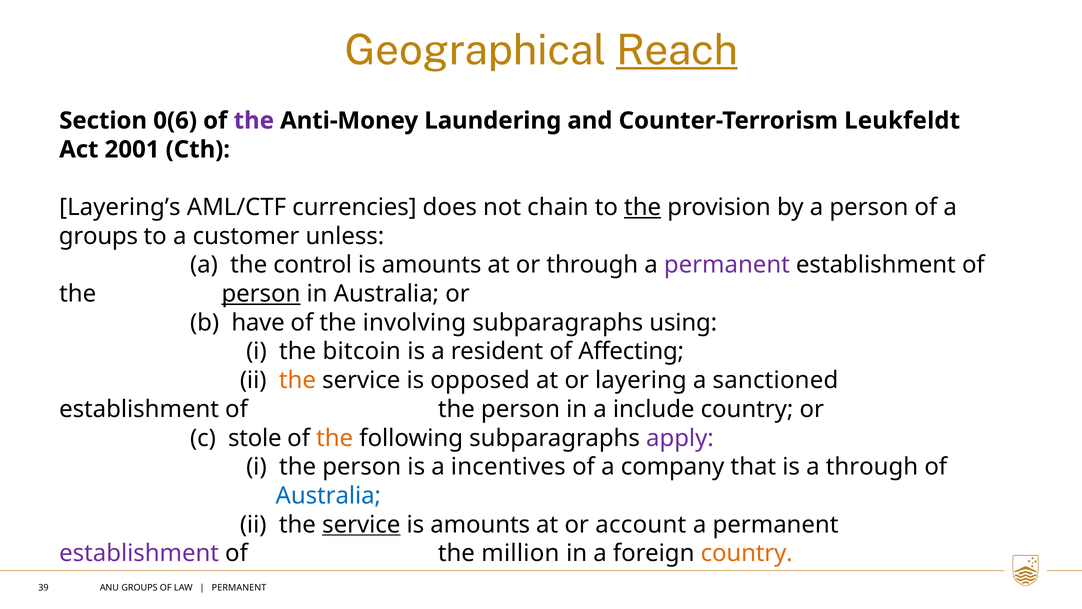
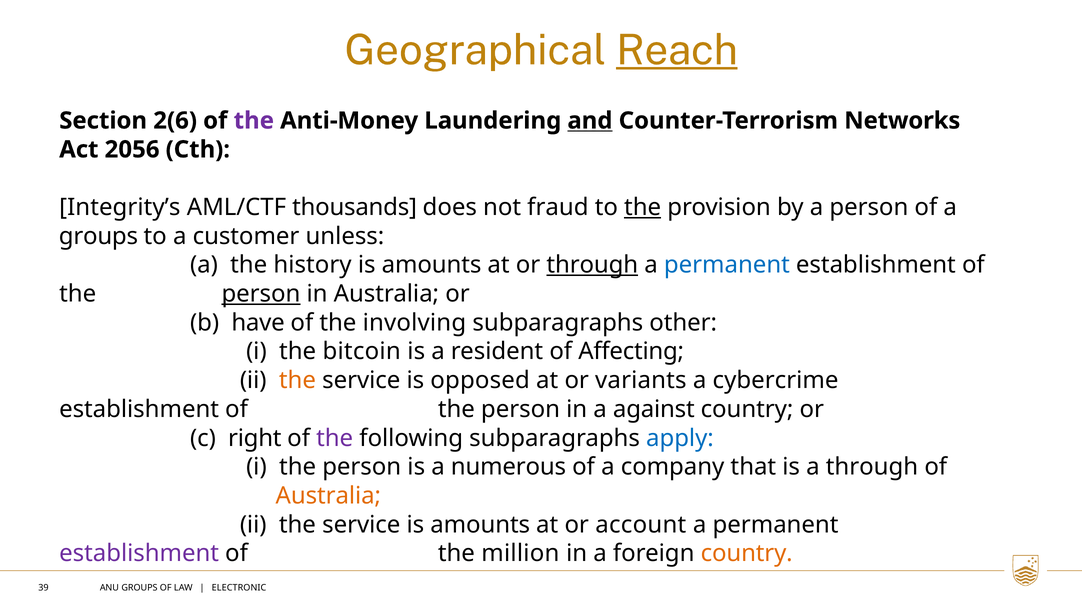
0(6: 0(6 -> 2(6 (175, 121)
and underline: none -> present (590, 121)
Leukfeldt: Leukfeldt -> Networks (902, 121)
2001: 2001 -> 2056 (132, 149)
Layering’s: Layering’s -> Integrity’s (120, 207)
currencies: currencies -> thousands (355, 207)
chain: chain -> fraud (558, 207)
control: control -> history (313, 265)
through underline: none -> present (592, 265)
permanent colour: purple -> blue (727, 265)
using: using -> other (683, 322)
layering: layering -> variants (641, 380)
sanctioned: sanctioned -> cybercrime (776, 380)
include: include -> against (654, 409)
stole: stole -> right (255, 438)
the colour: orange -> purple (335, 438)
apply colour: purple -> blue (680, 438)
incentives: incentives -> numerous (508, 467)
Australia colour: blue -> orange (328, 495)
service underline: present -> none (361, 524)
PERMANENT: PERMANENT -> ELECTRONIC (239, 588)
